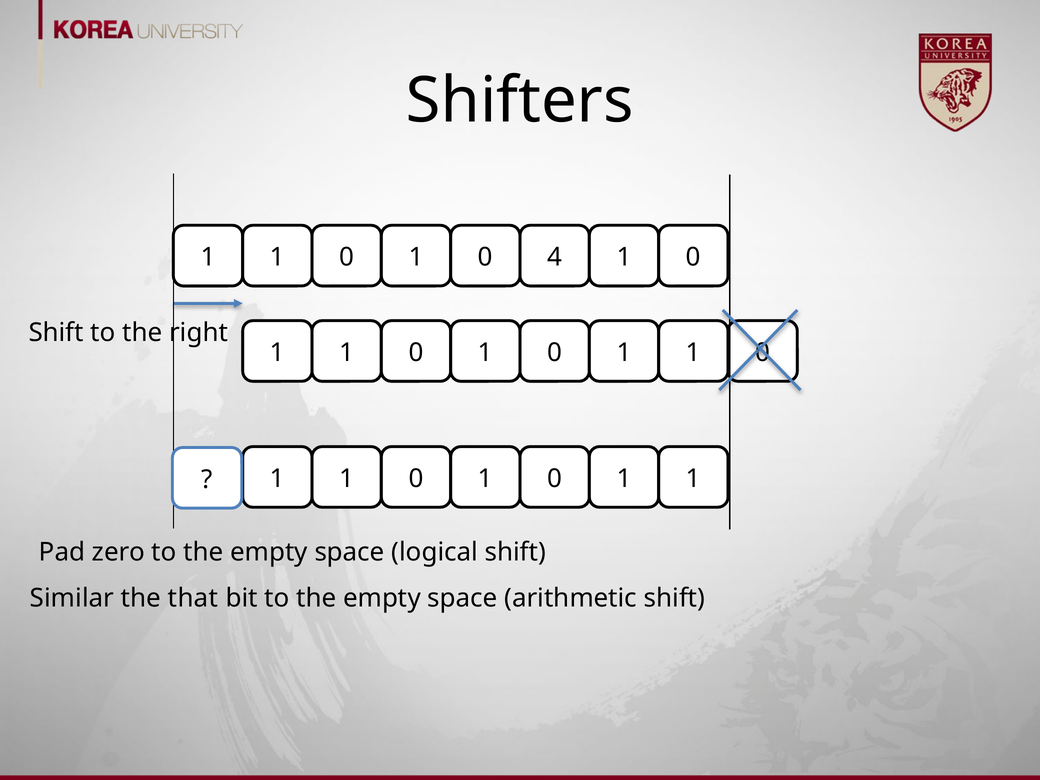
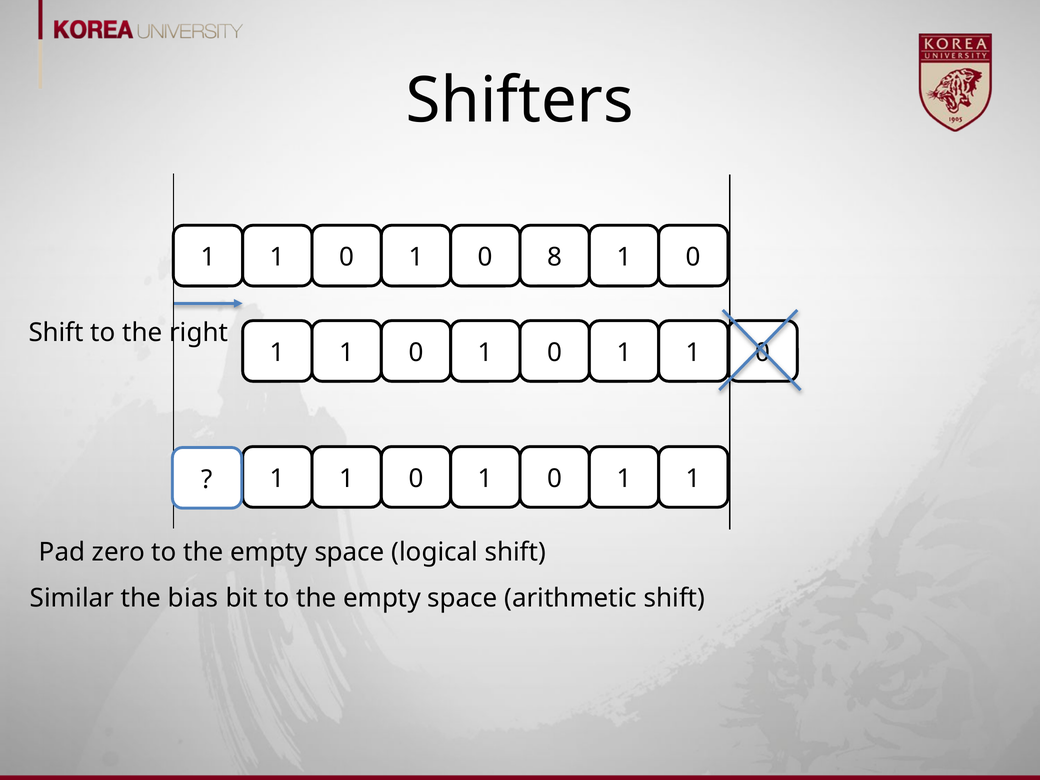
4: 4 -> 8 (555, 257)
that: that -> bias (193, 598)
